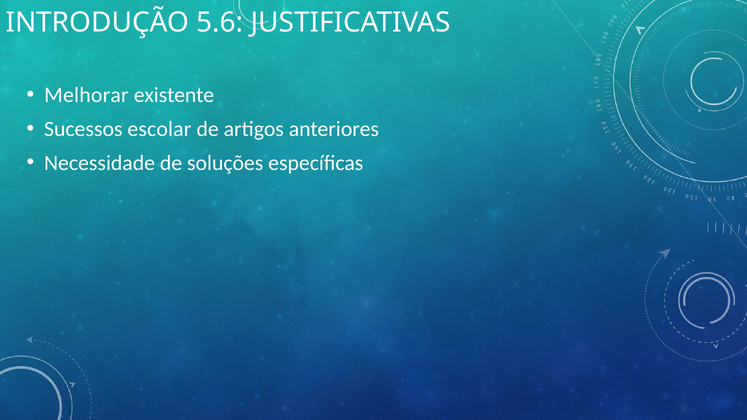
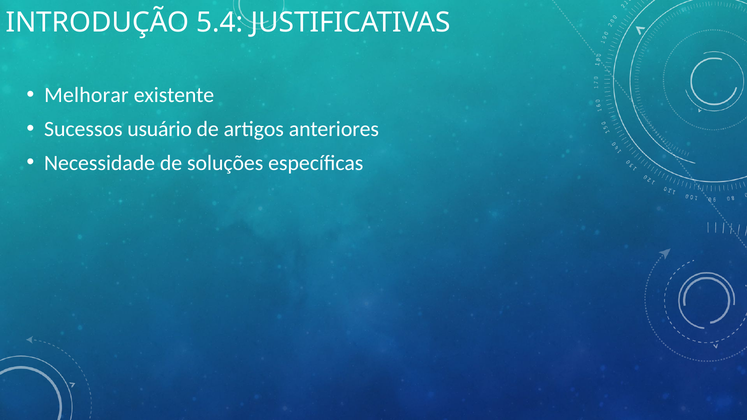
5.6: 5.6 -> 5.4 (220, 23)
escolar: escolar -> usuário (160, 129)
